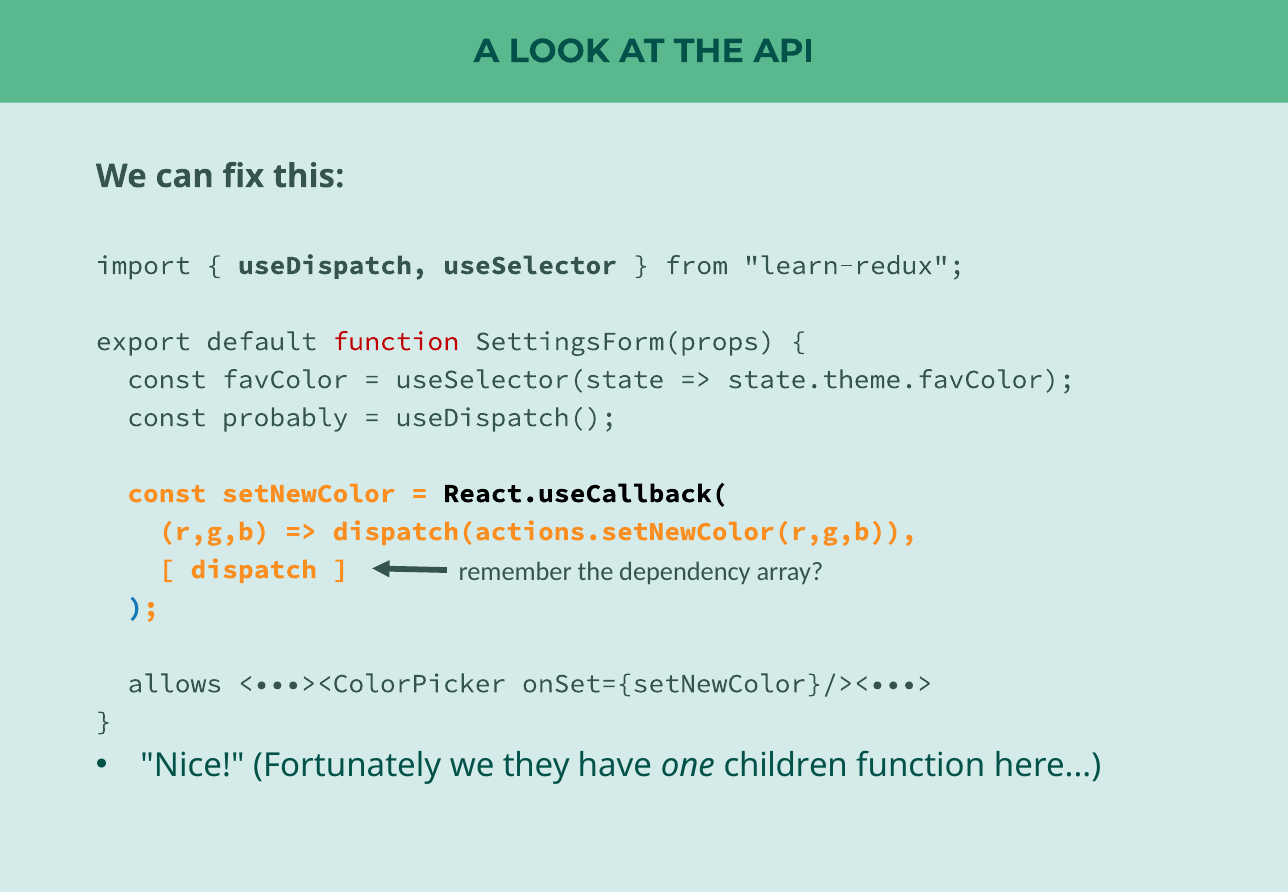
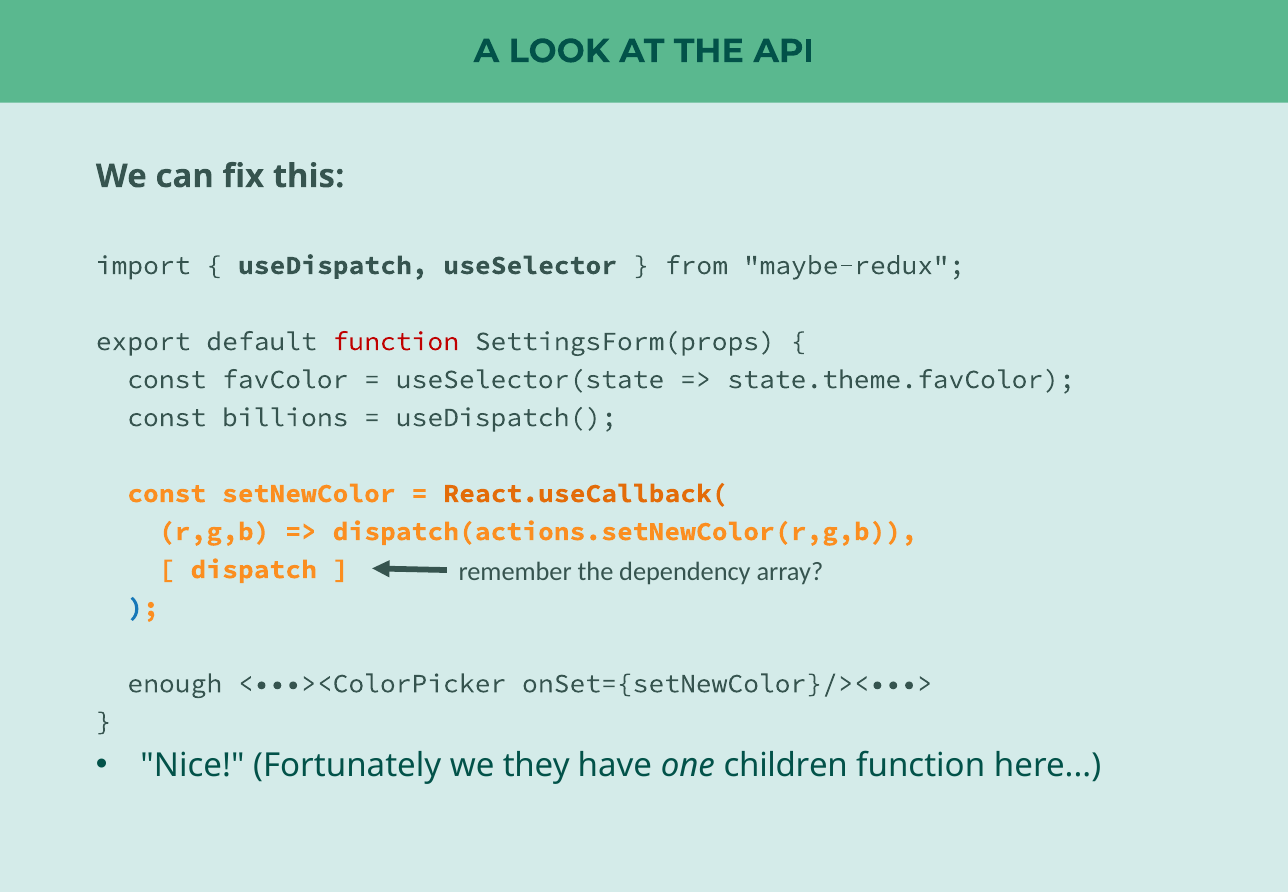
learn-redux: learn-redux -> maybe-redux (854, 265)
probably: probably -> billions (285, 417)
React.useCallback( colour: black -> orange (586, 493)
allows: allows -> enough (175, 683)
